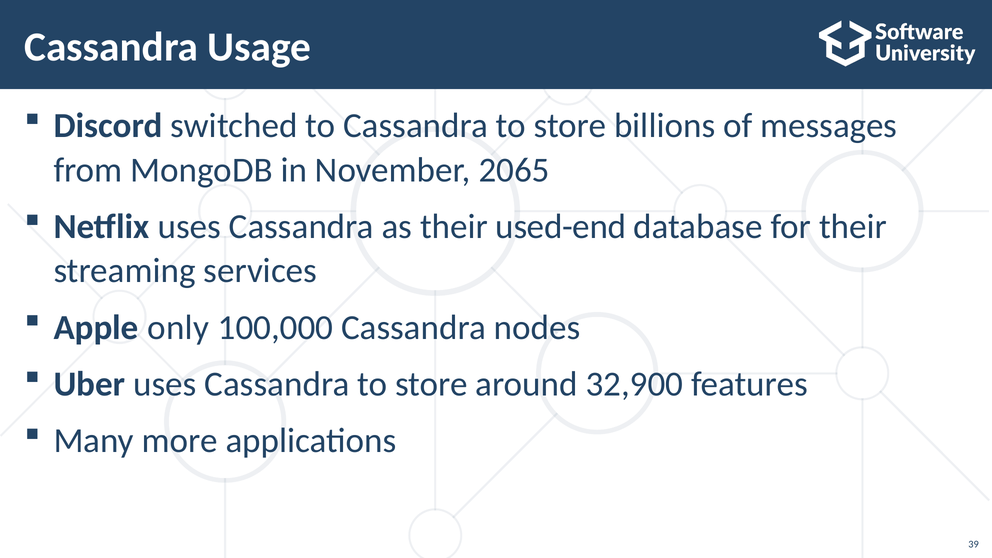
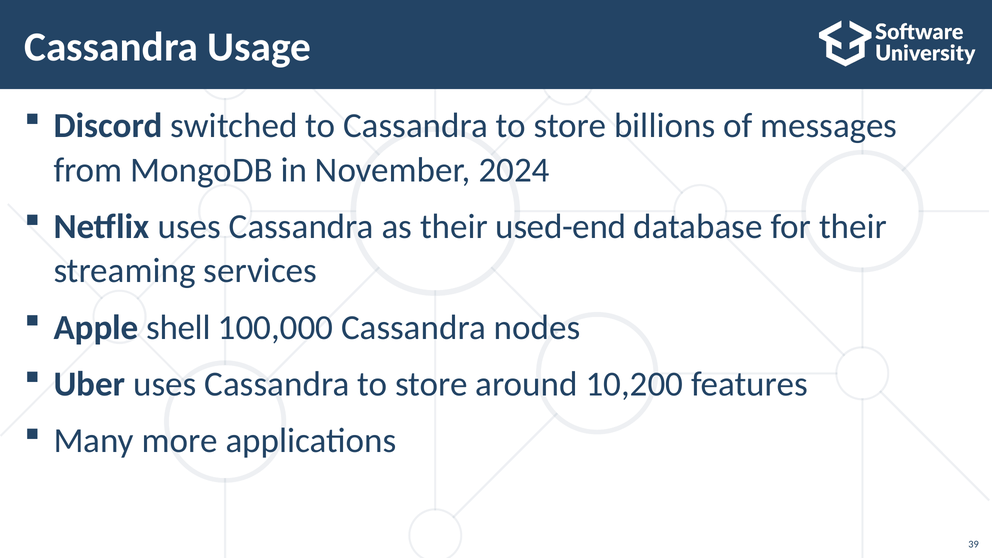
2065: 2065 -> 2024 (514, 170)
only: only -> shell (178, 327)
32,900: 32,900 -> 10,200 (634, 384)
